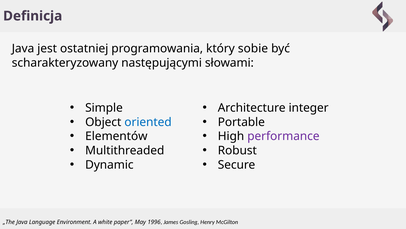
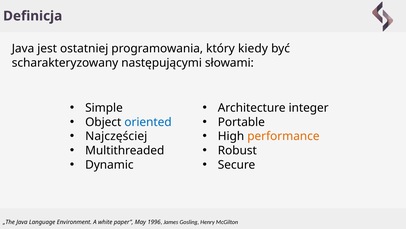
sobie: sobie -> kiedy (253, 48)
Elementów: Elementów -> Najczęściej (116, 136)
performance colour: purple -> orange (283, 136)
